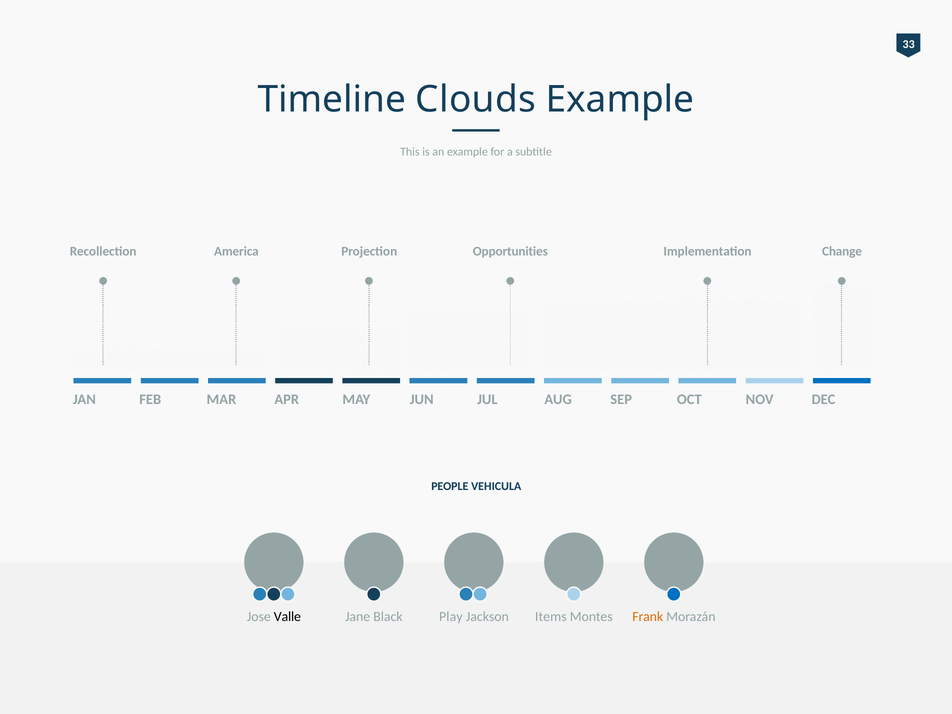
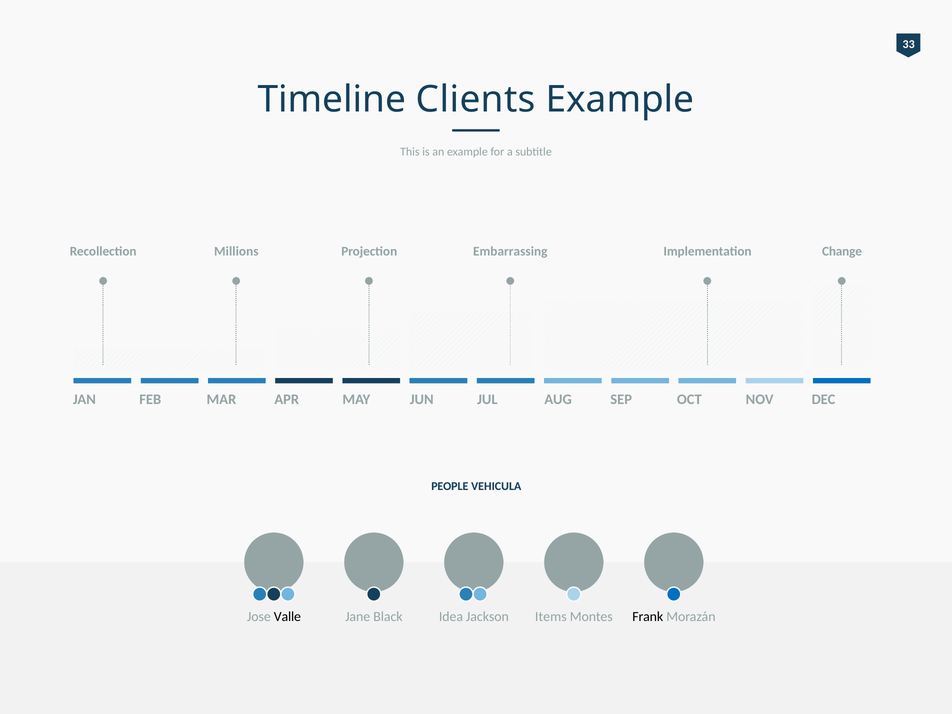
Clouds: Clouds -> Clients (476, 100)
America: America -> Millions (236, 252)
Opportunities: Opportunities -> Embarrassing (510, 252)
Play: Play -> Idea (451, 617)
Frank colour: orange -> black (648, 617)
